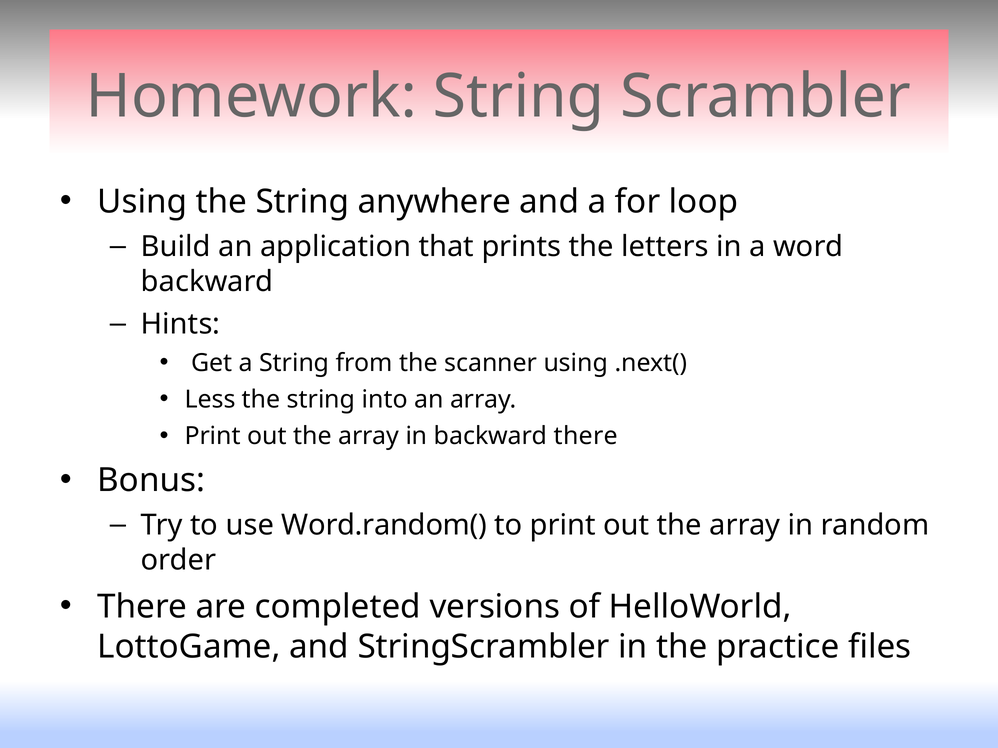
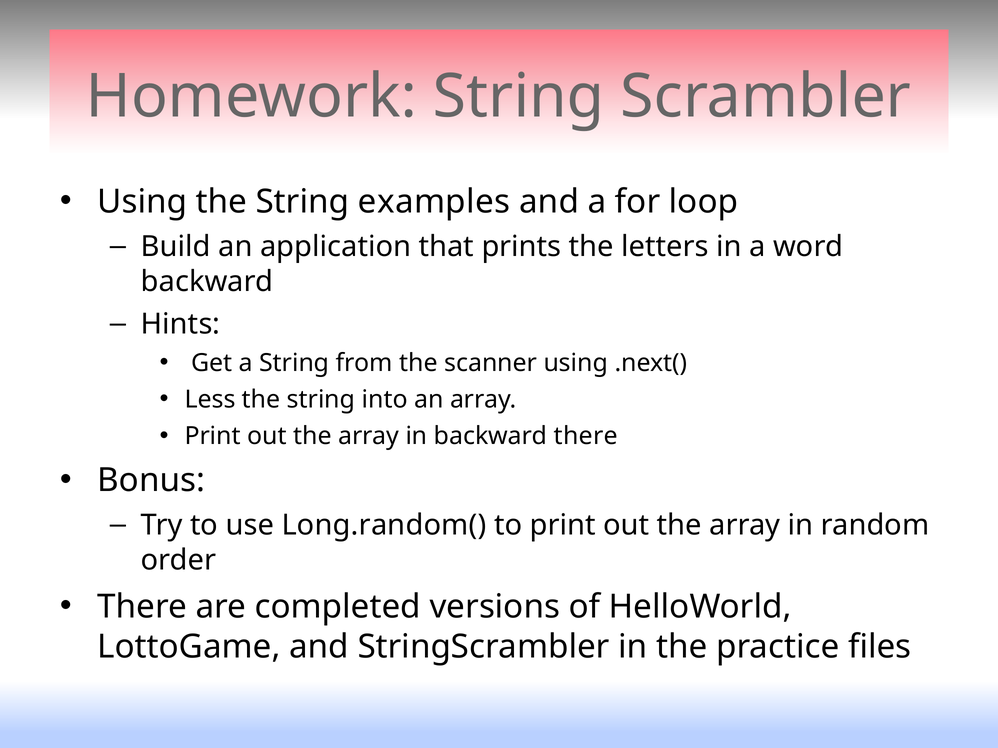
anywhere: anywhere -> examples (434, 202)
Word.random(: Word.random( -> Long.random( (384, 526)
